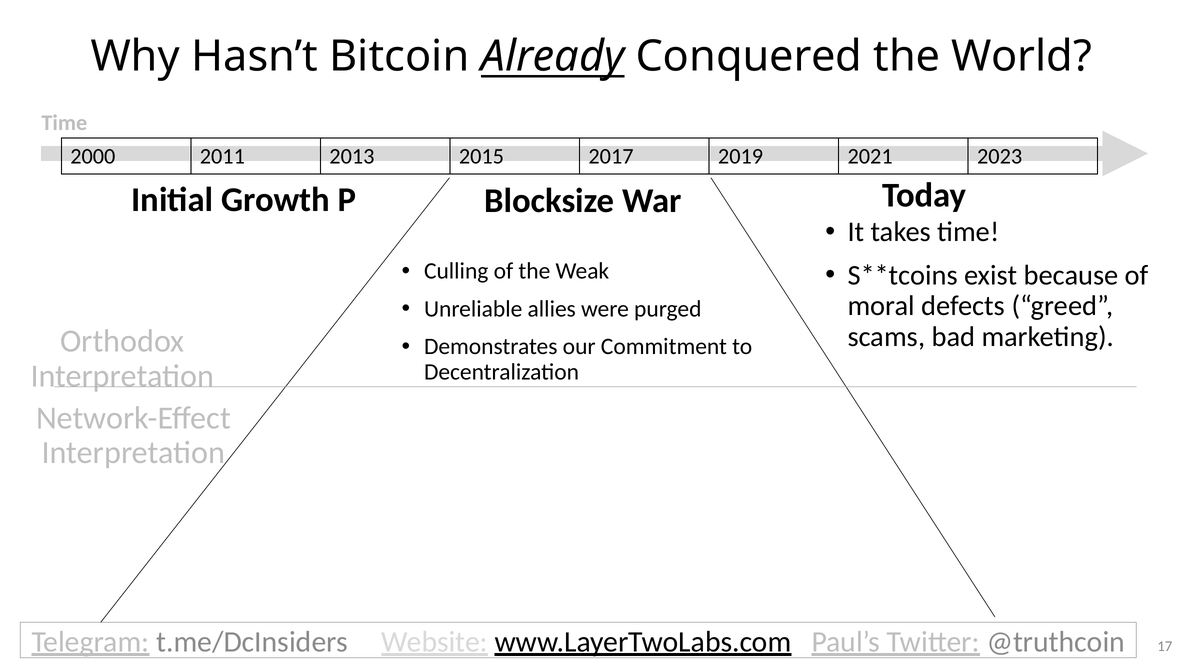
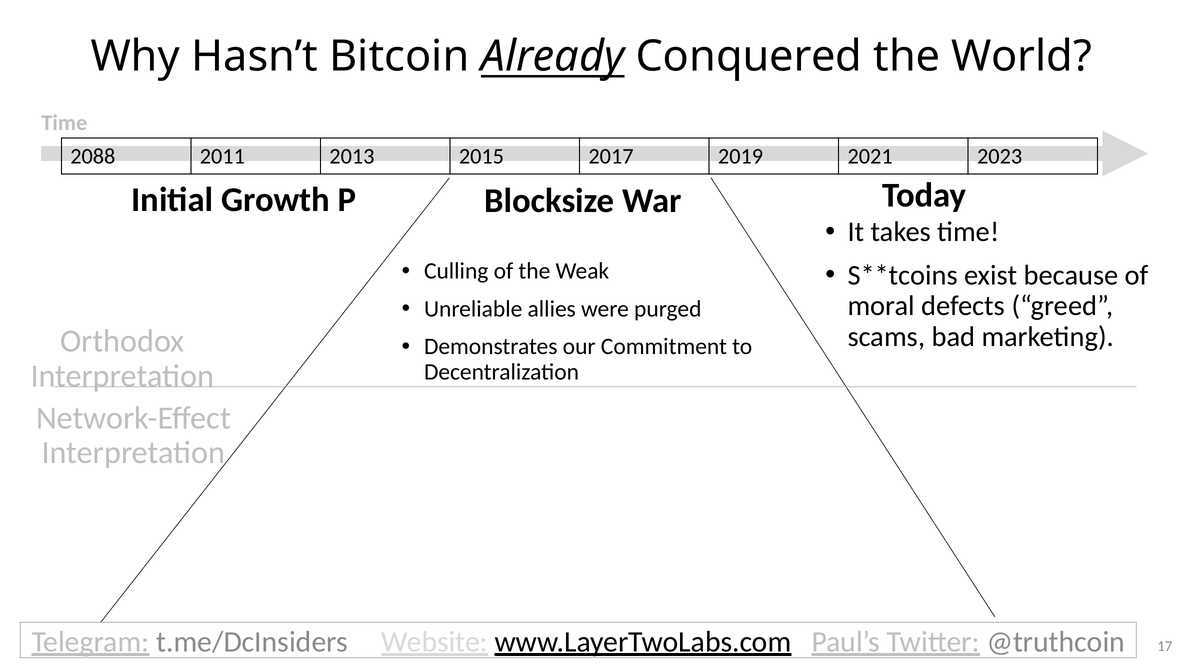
2000: 2000 -> 2088 (93, 156)
